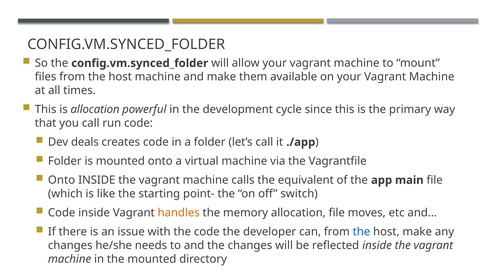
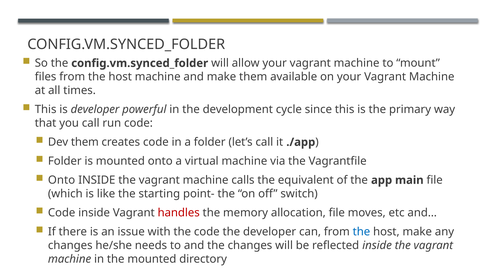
is allocation: allocation -> developer (95, 109)
Dev deals: deals -> them (85, 142)
handles colour: orange -> red (179, 213)
